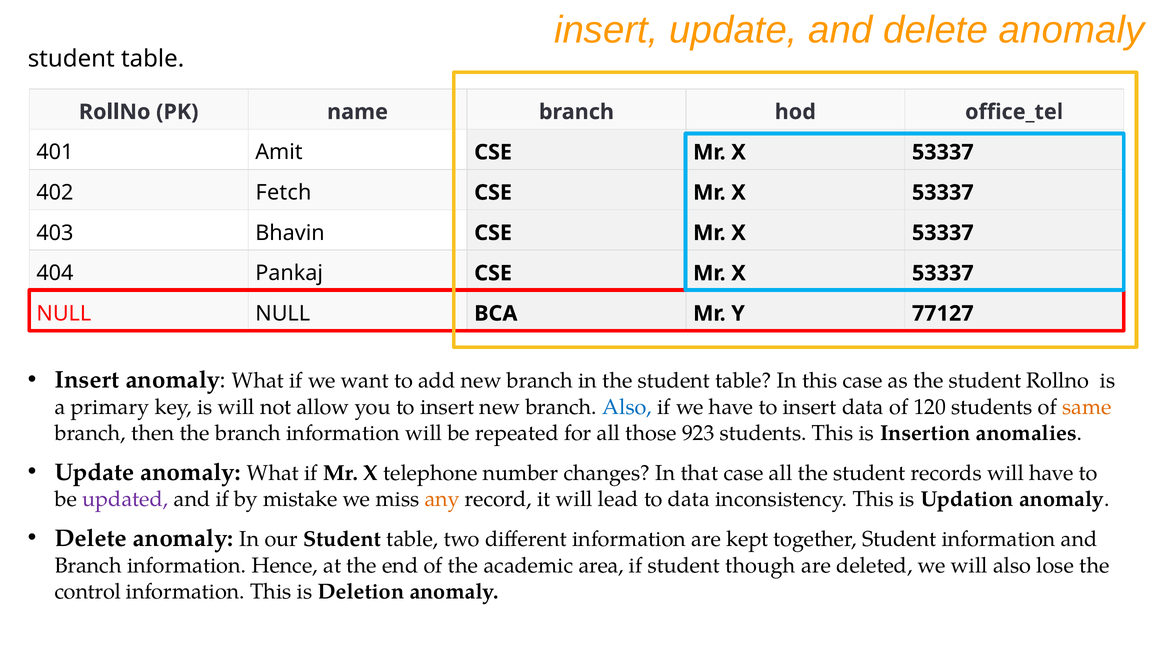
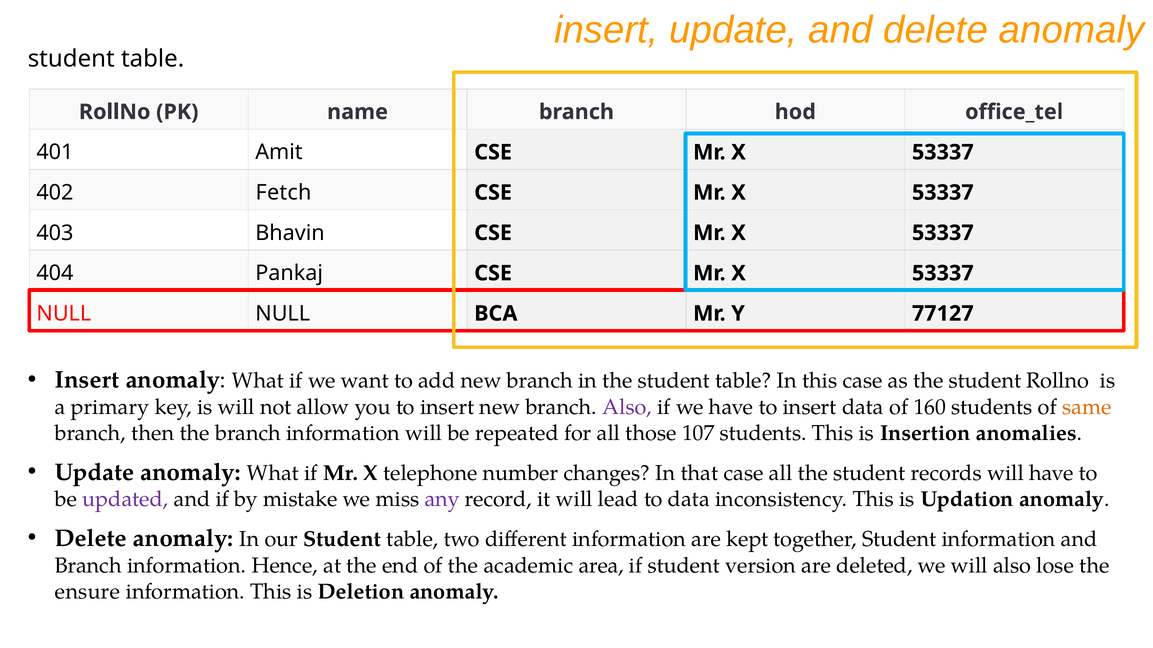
Also colour: blue -> purple (627, 408)
120: 120 -> 160 (930, 408)
923: 923 -> 107 (698, 433)
any colour: orange -> purple (442, 500)
though: though -> version (761, 566)
control: control -> ensure (87, 592)
